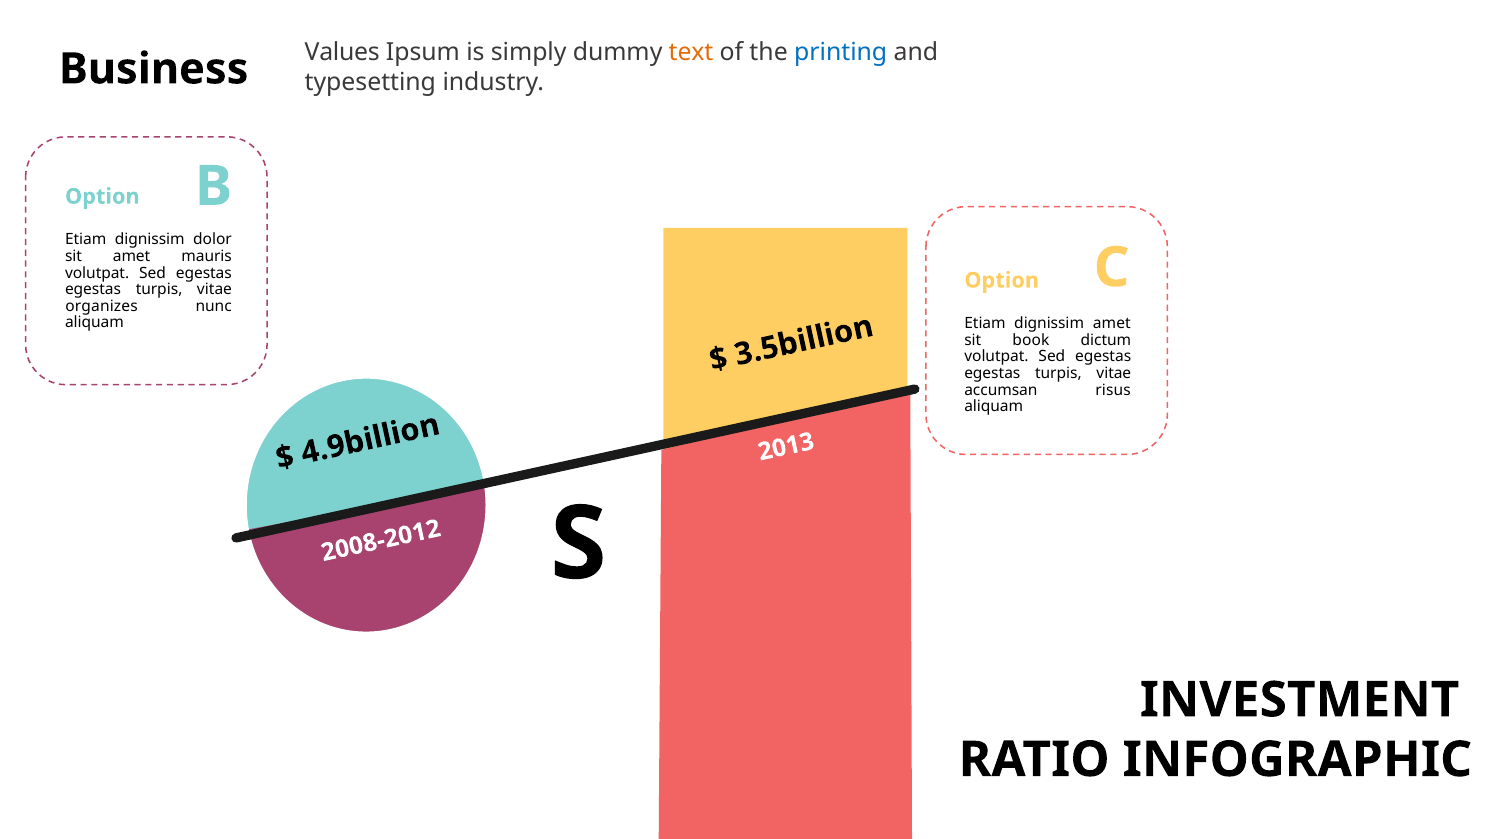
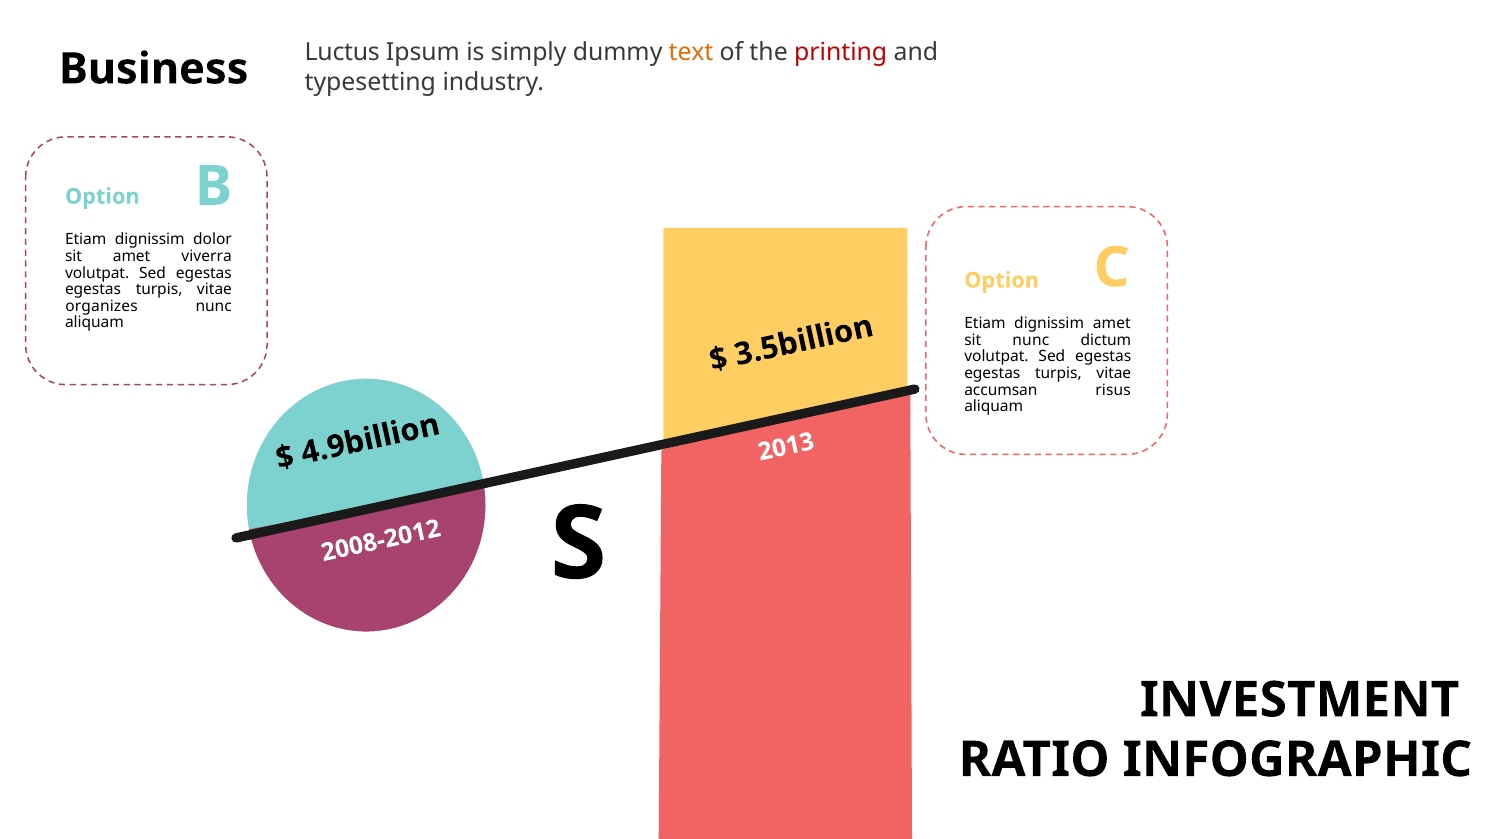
Values: Values -> Luctus (342, 53)
printing colour: blue -> red (841, 53)
mauris: mauris -> viverra (207, 256)
sit book: book -> nunc (1031, 340)
